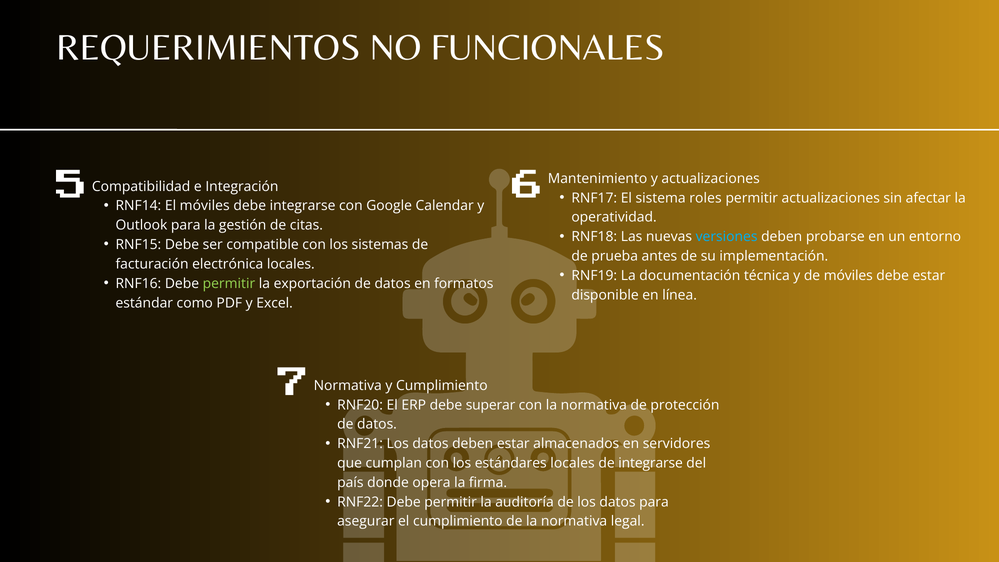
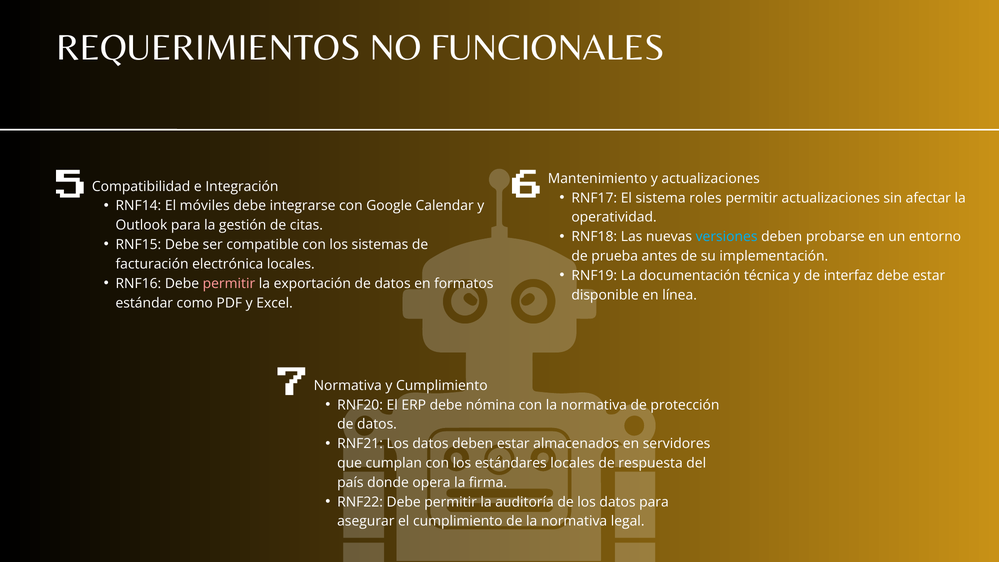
de móviles: móviles -> interfaz (848, 276)
permitir colour: light green -> pink (229, 283)
superar: superar -> nómina (490, 405)
de integrarse: integrarse -> respuesta (651, 463)
